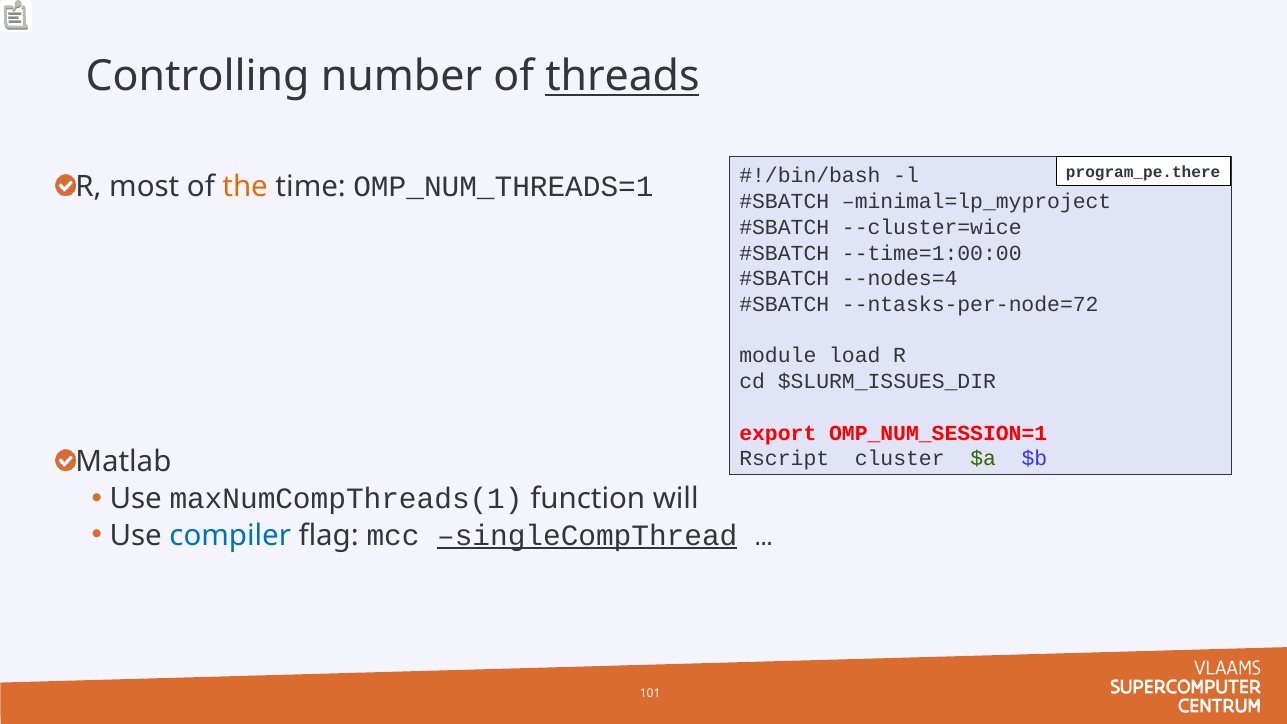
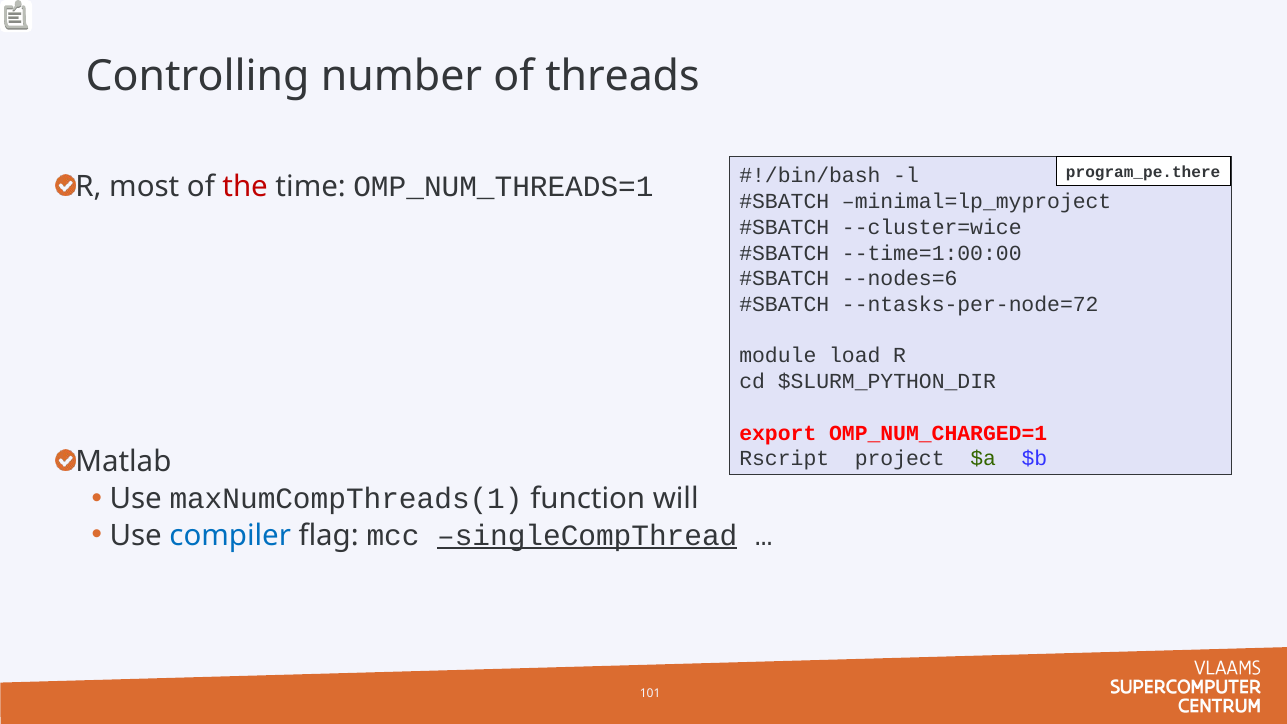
threads underline: present -> none (622, 77)
the colour: orange -> red (245, 187)
--nodes=4: --nodes=4 -> --nodes=6 (900, 279)
$SLURM_ISSUES_DIR: $SLURM_ISSUES_DIR -> $SLURM_PYTHON_DIR (887, 382)
OMP_NUM_SESSION=1: OMP_NUM_SESSION=1 -> OMP_NUM_CHARGED=1 (938, 433)
cluster: cluster -> project (900, 459)
